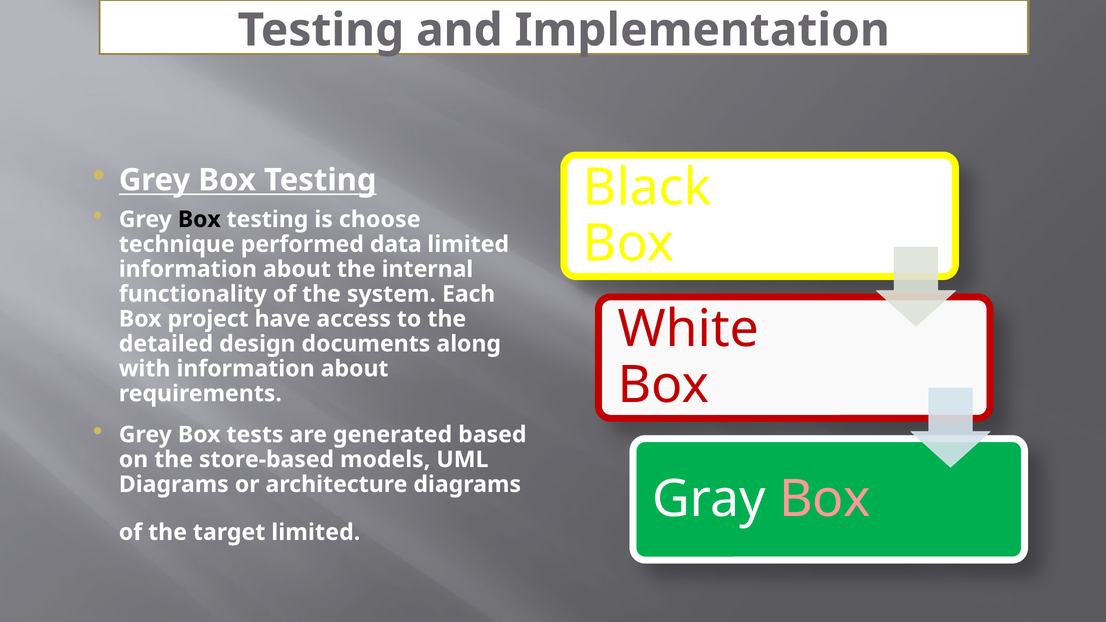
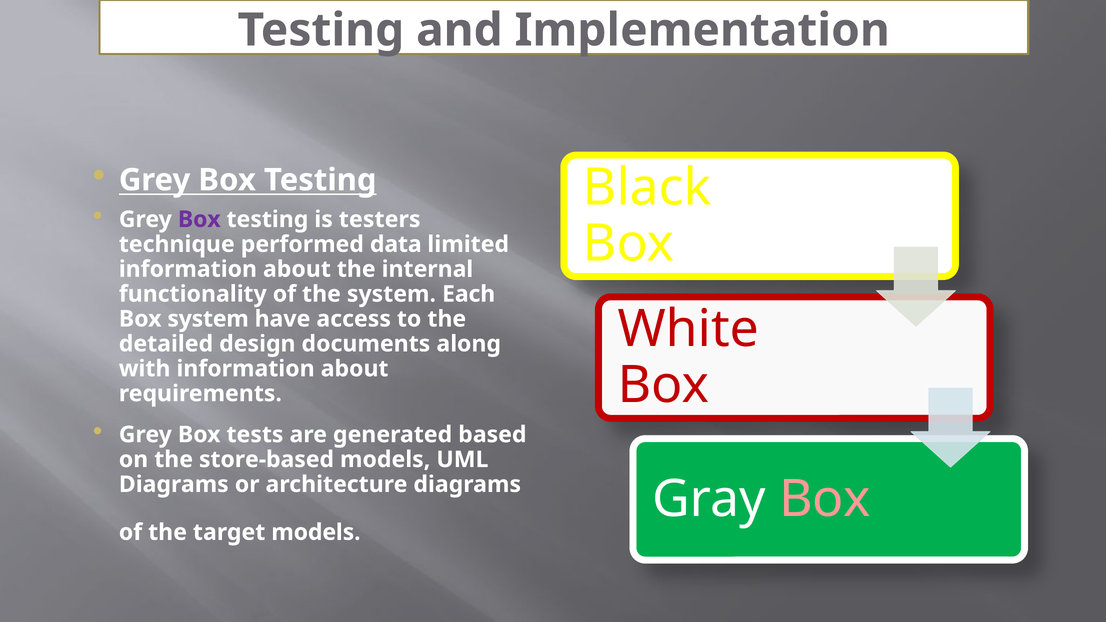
Box colour: black -> purple (199, 219)
choose: choose -> testers (380, 219)
Box project: project -> system (208, 319)
target limited: limited -> models (316, 532)
